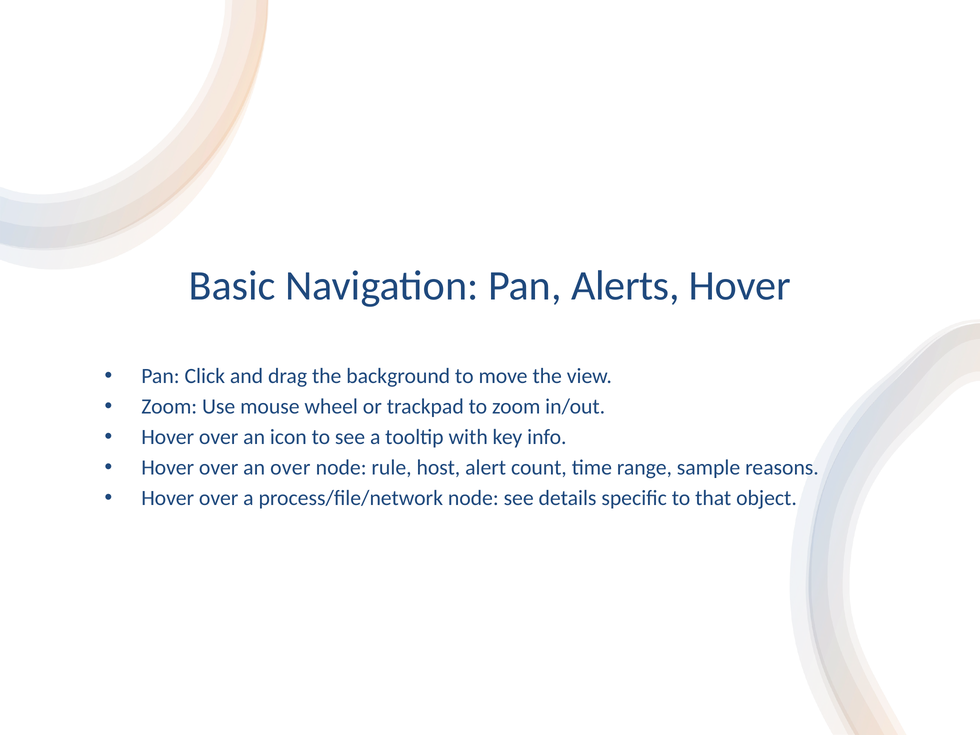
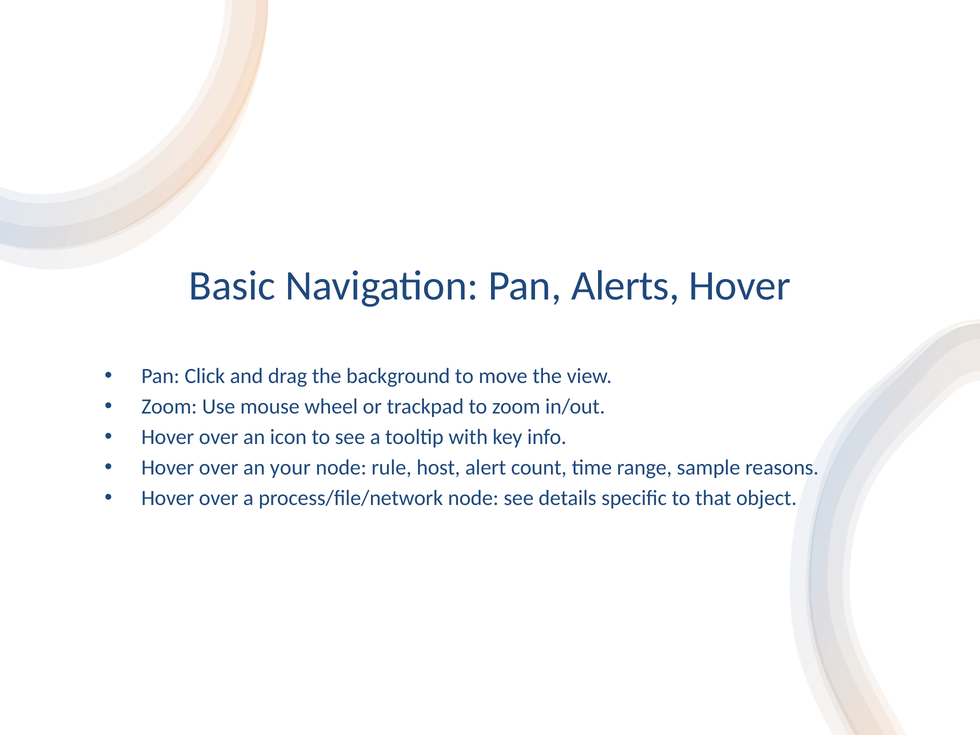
an over: over -> your (290, 468)
